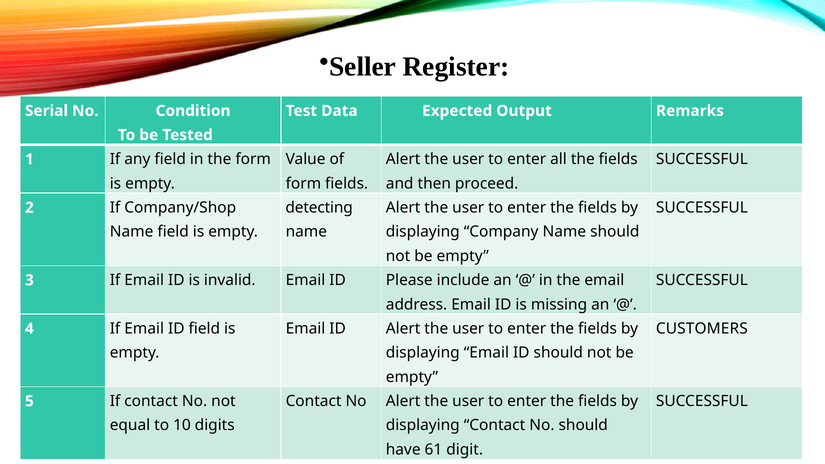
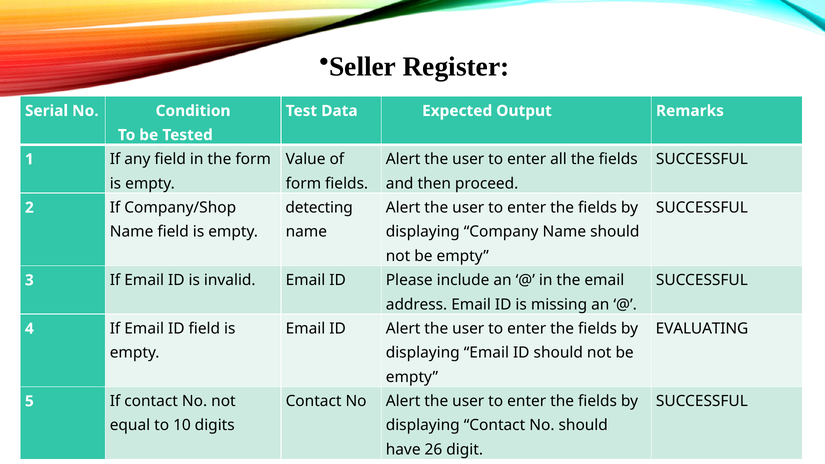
CUSTOMERS: CUSTOMERS -> EVALUATING (702, 329)
61: 61 -> 26 (433, 450)
